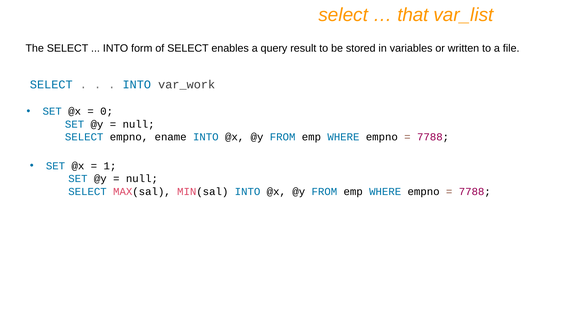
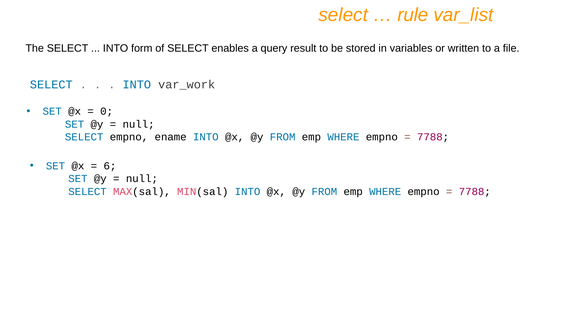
that: that -> rule (413, 15)
1: 1 -> 6 (110, 166)
